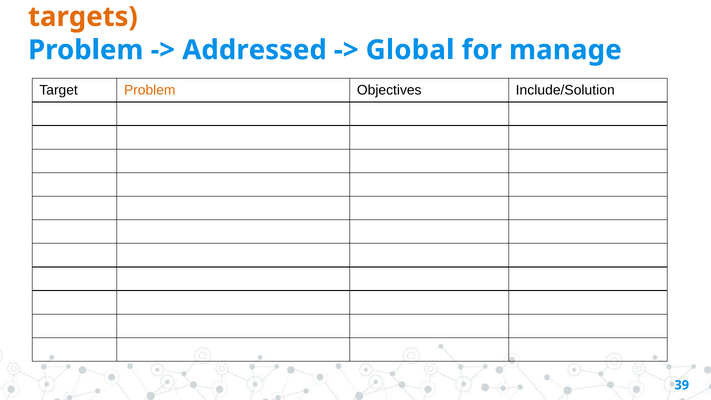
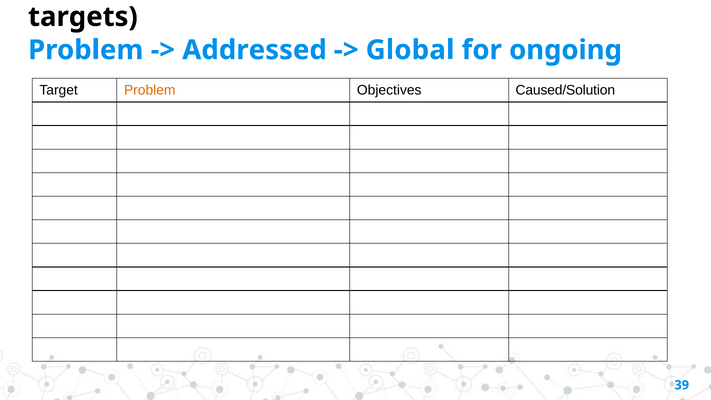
targets colour: orange -> black (83, 17)
manage: manage -> ongoing (566, 50)
Include/Solution: Include/Solution -> Caused/Solution (565, 90)
